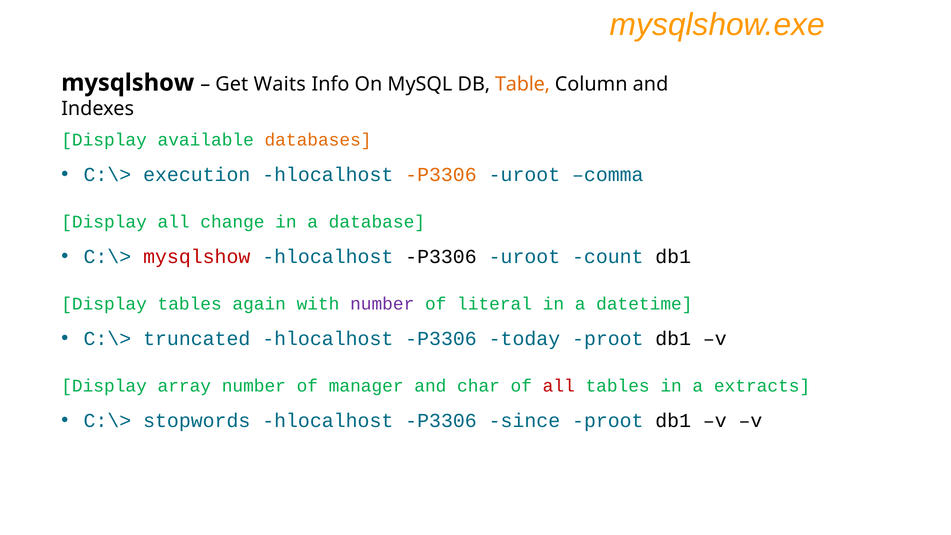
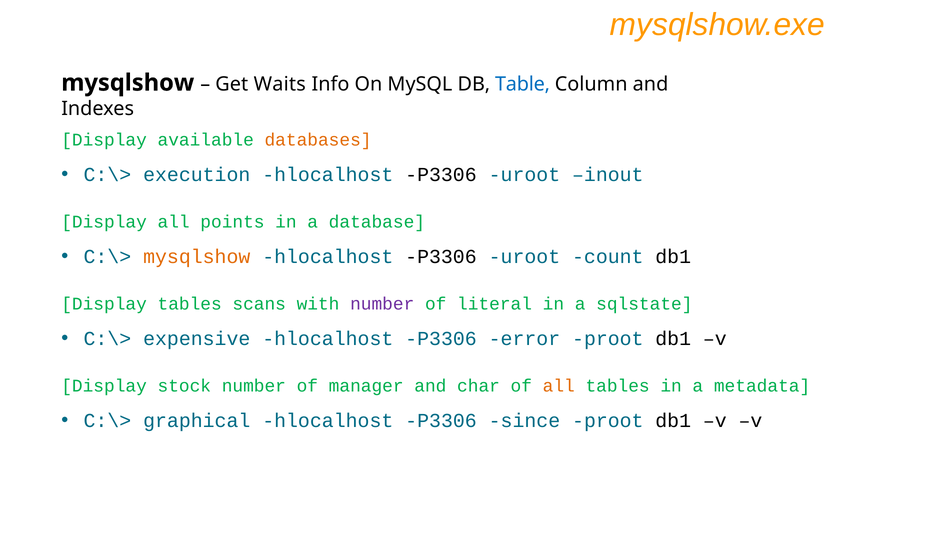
Table colour: orange -> blue (523, 84)
P3306 colour: orange -> black (441, 175)
comma: comma -> inout (608, 175)
change: change -> points (232, 222)
mysqlshow colour: red -> orange (197, 257)
again: again -> scans (259, 304)
datetime: datetime -> sqlstate (644, 304)
truncated: truncated -> expensive (197, 339)
today: today -> error (524, 339)
array: array -> stock (184, 386)
all colour: red -> orange (559, 386)
extracts: extracts -> metadata (762, 386)
stopwords: stopwords -> graphical (197, 421)
